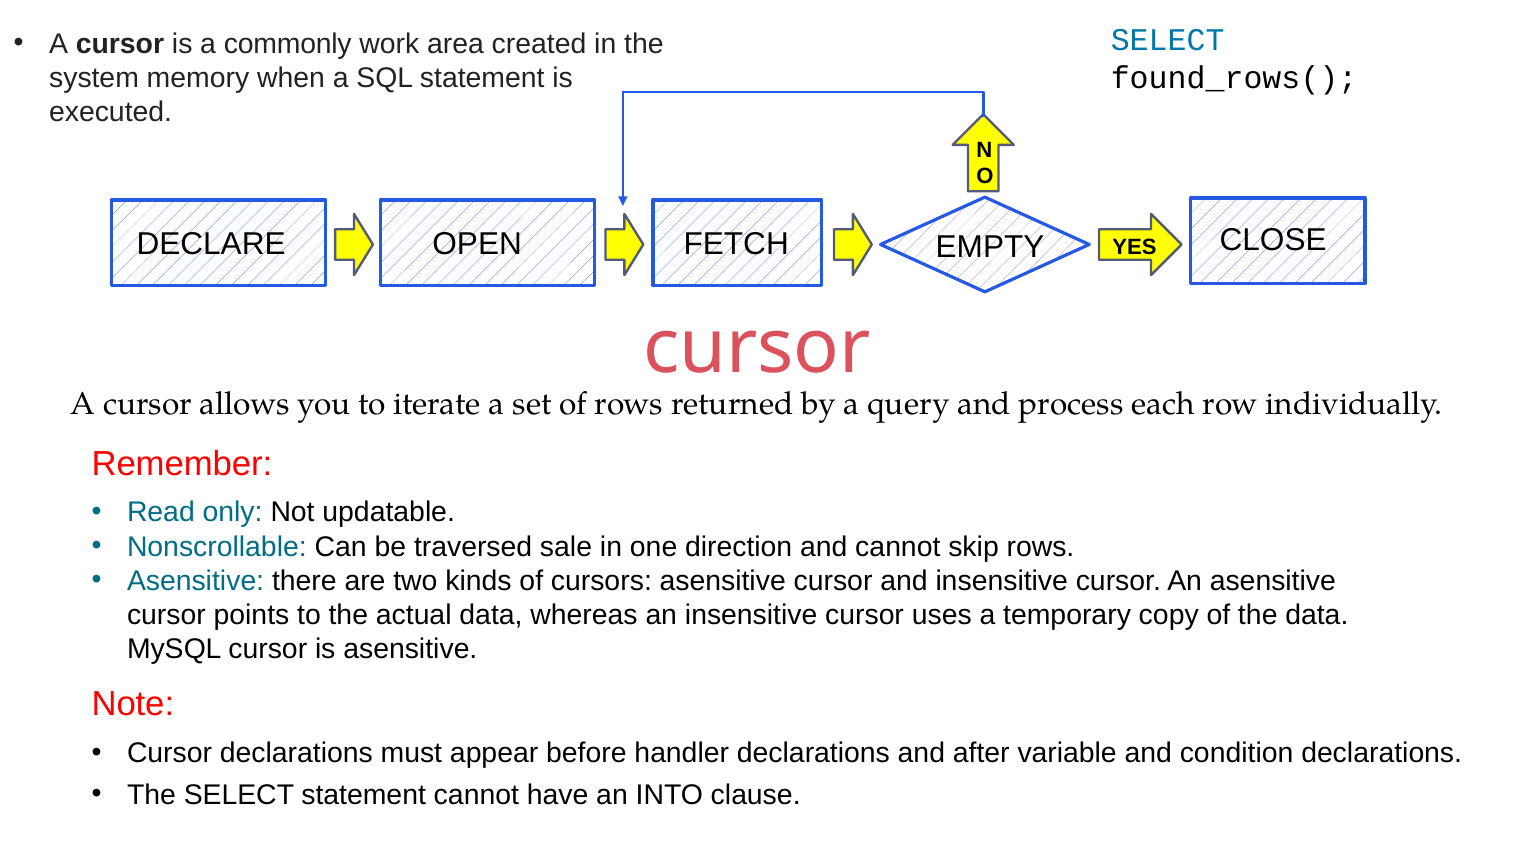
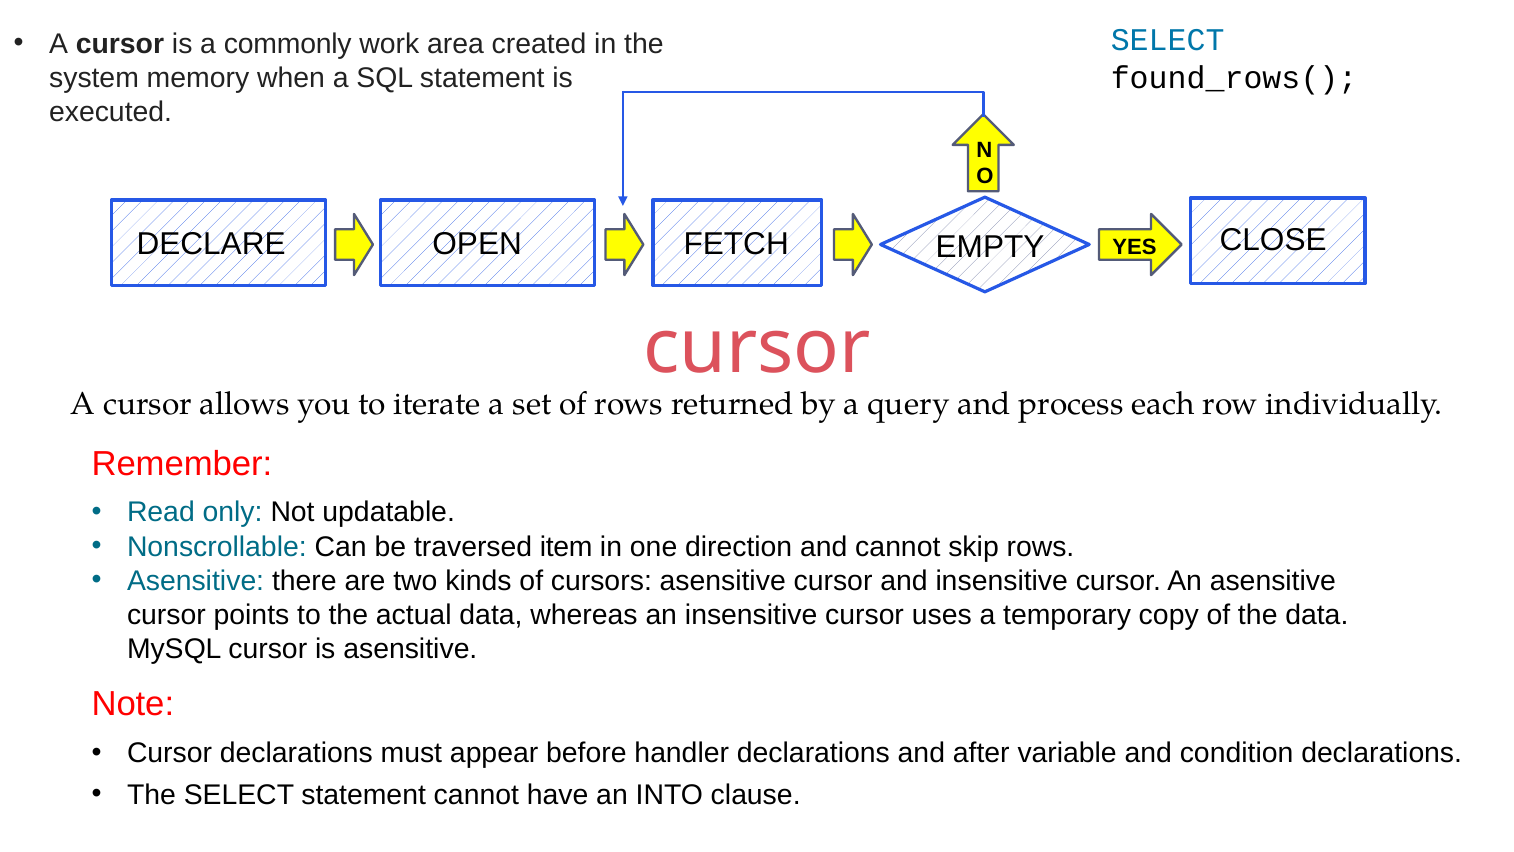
sale: sale -> item (566, 546)
